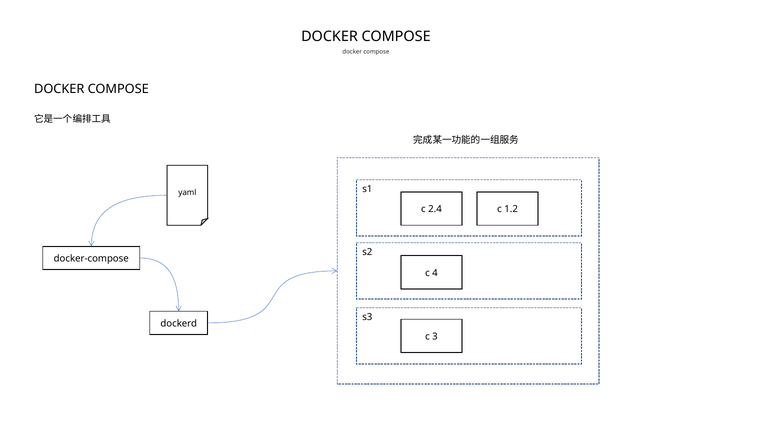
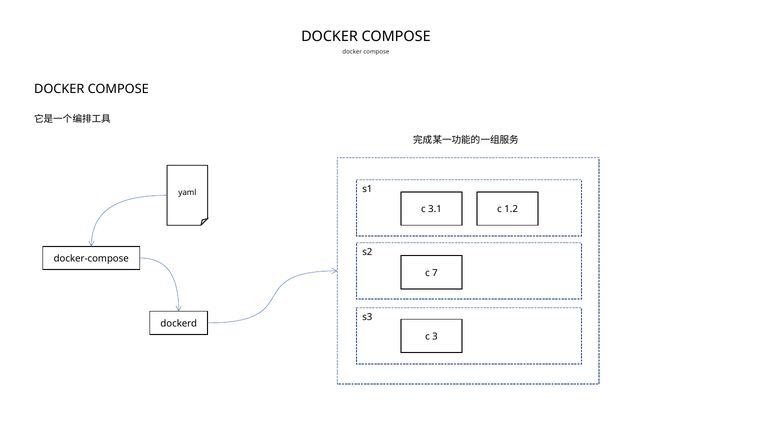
2.4: 2.4 -> 3.1 (435, 209)
4: 4 -> 7 (435, 273)
